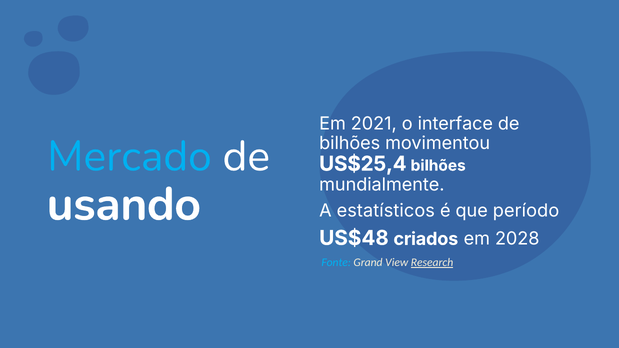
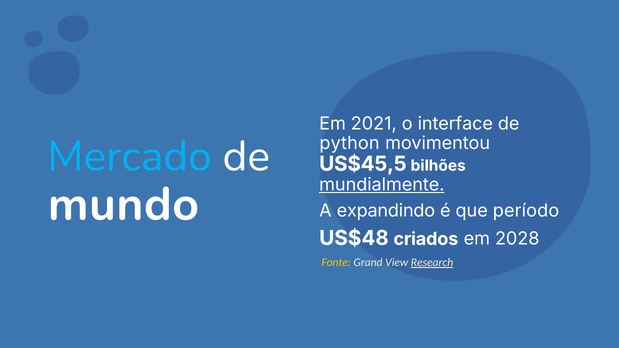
bilhões: bilhões -> python (350, 143)
US$25,4: US$25,4 -> US$45,5 (363, 164)
mundialmente underline: none -> present (382, 185)
usando: usando -> mundo (123, 204)
estatísticos: estatísticos -> expandindo (386, 211)
Fonte colour: light blue -> yellow (336, 263)
